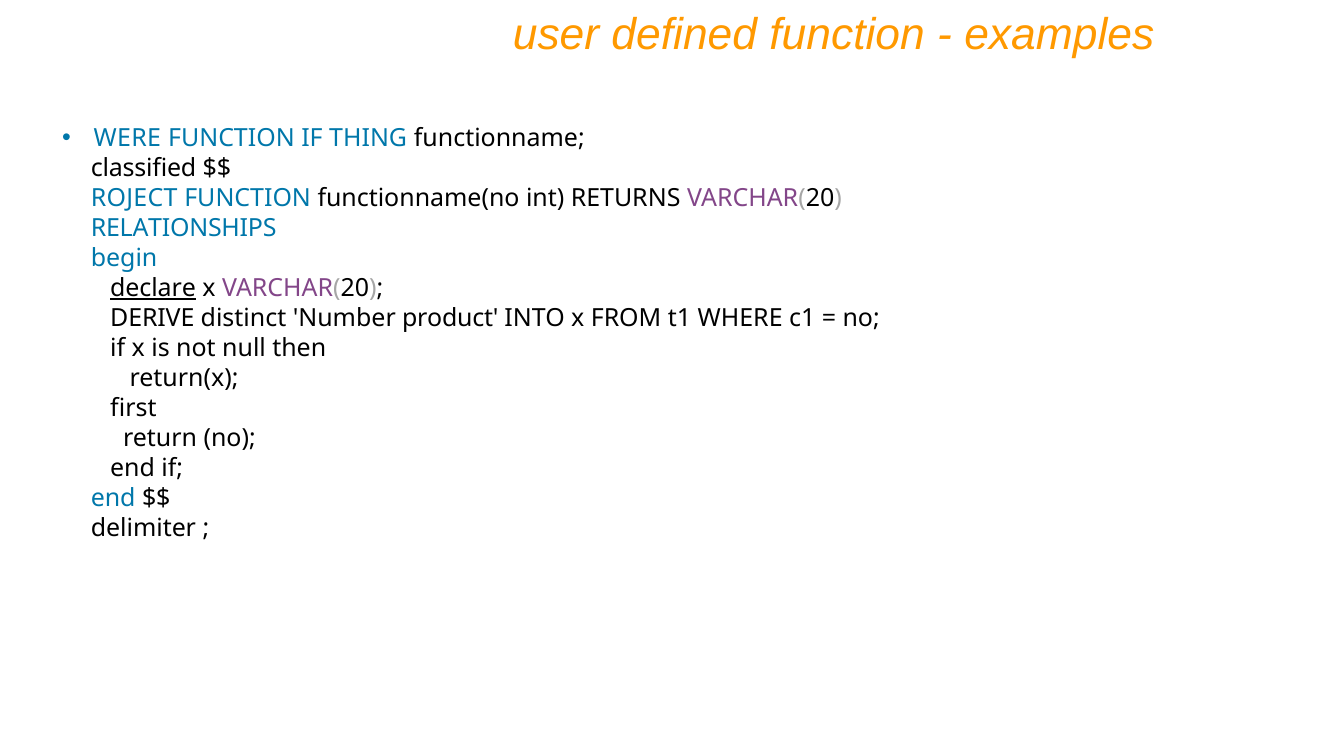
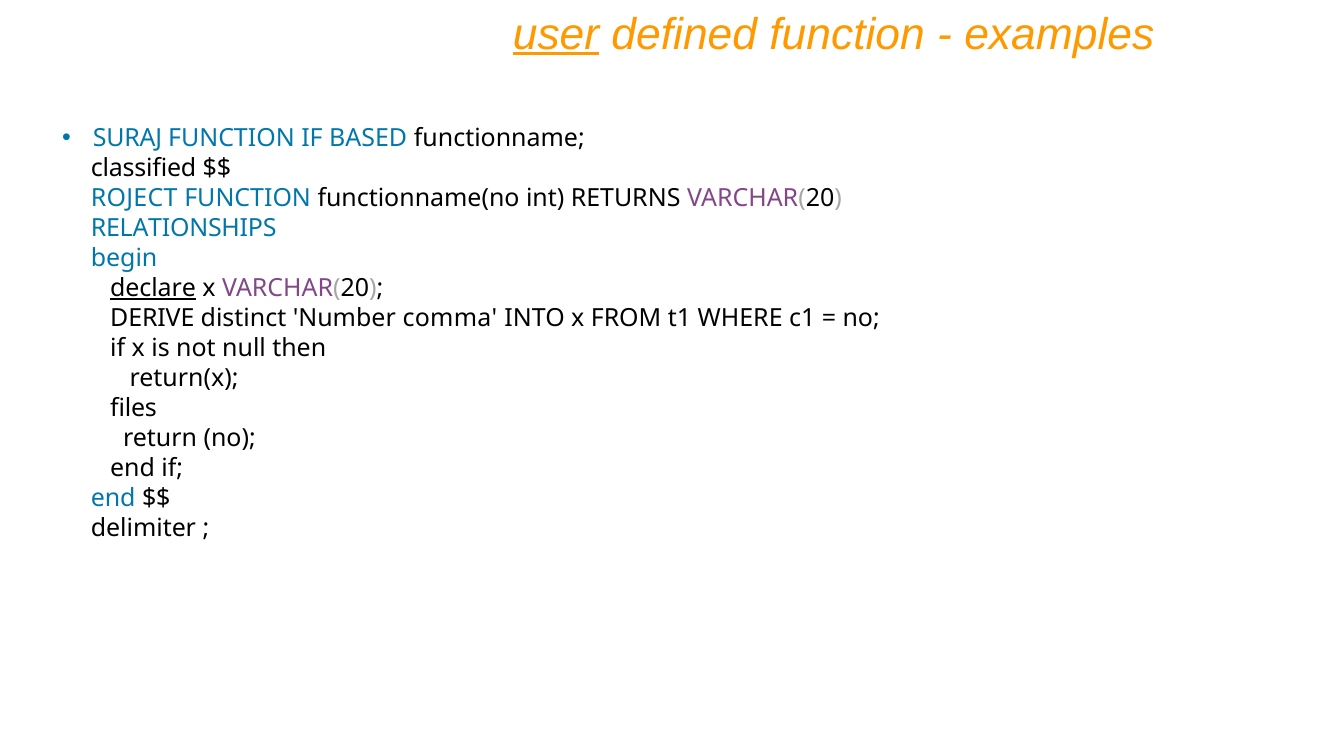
user underline: none -> present (556, 35)
WERE: WERE -> SURAJ (128, 138)
THING: THING -> BASED (368, 138)
product: product -> comma (450, 318)
first: first -> files (134, 408)
